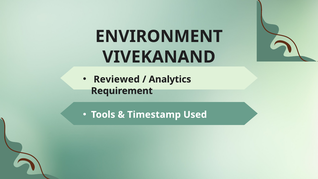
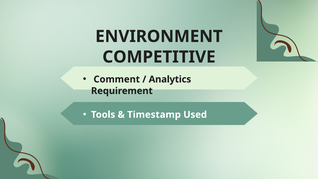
VIVEKANAND: VIVEKANAND -> COMPETITIVE (159, 57)
Reviewed: Reviewed -> Comment (117, 79)
